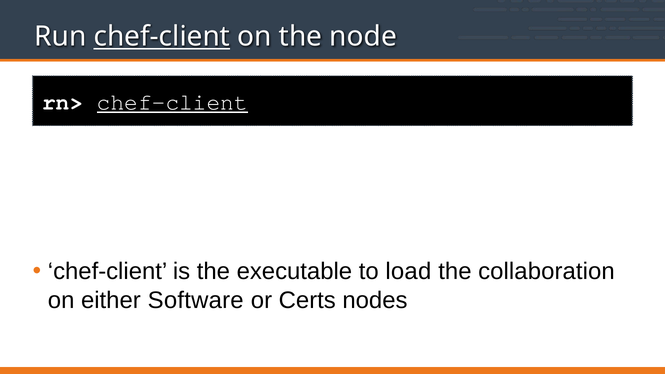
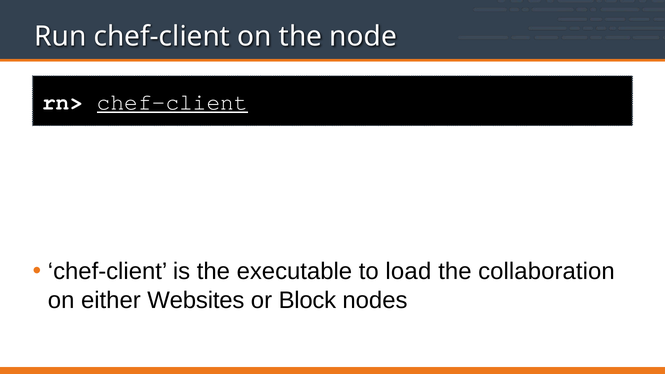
chef-client underline: present -> none (162, 37)
Software: Software -> Websites (196, 300)
Certs: Certs -> Block (307, 300)
